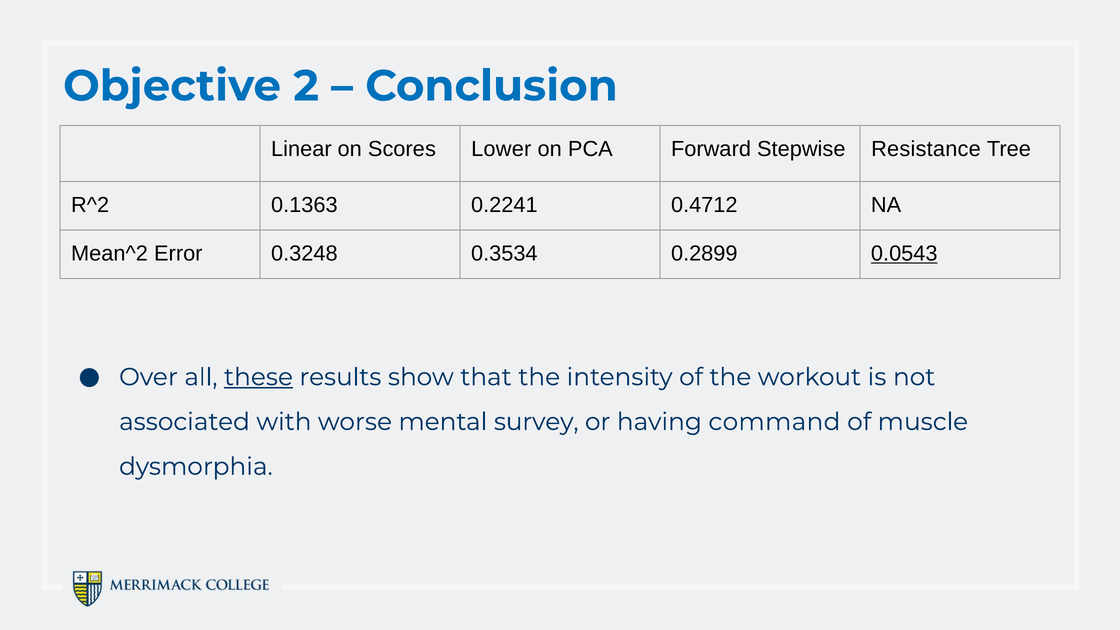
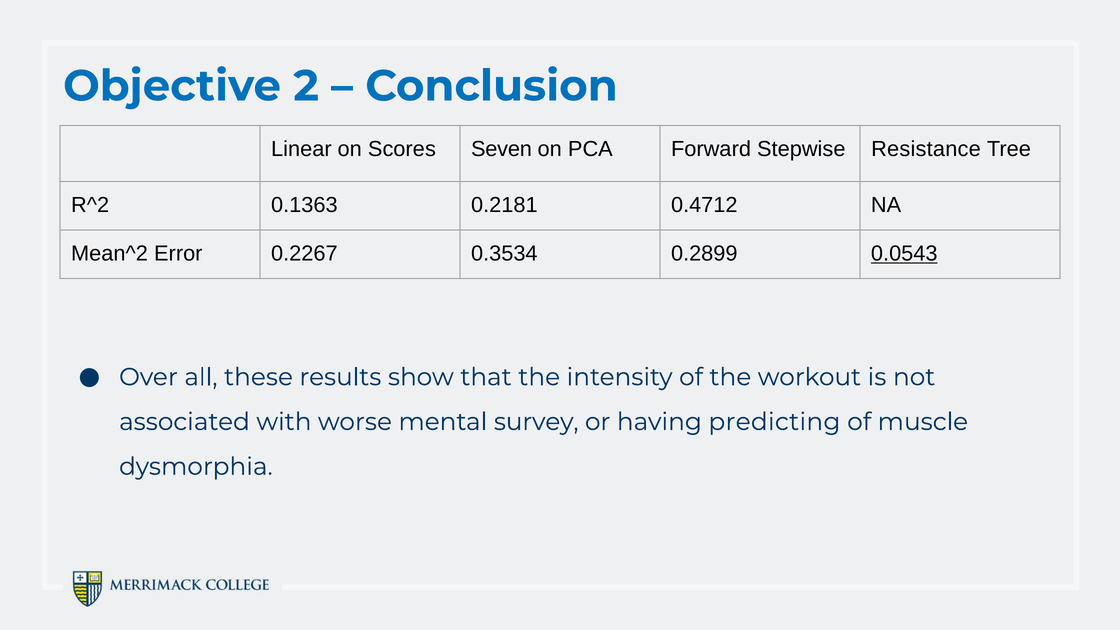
Lower: Lower -> Seven (501, 149)
0.2241: 0.2241 -> 0.2181 (504, 205)
0.3248: 0.3248 -> 0.2267 (304, 254)
these underline: present -> none (258, 377)
command: command -> predicting (774, 422)
